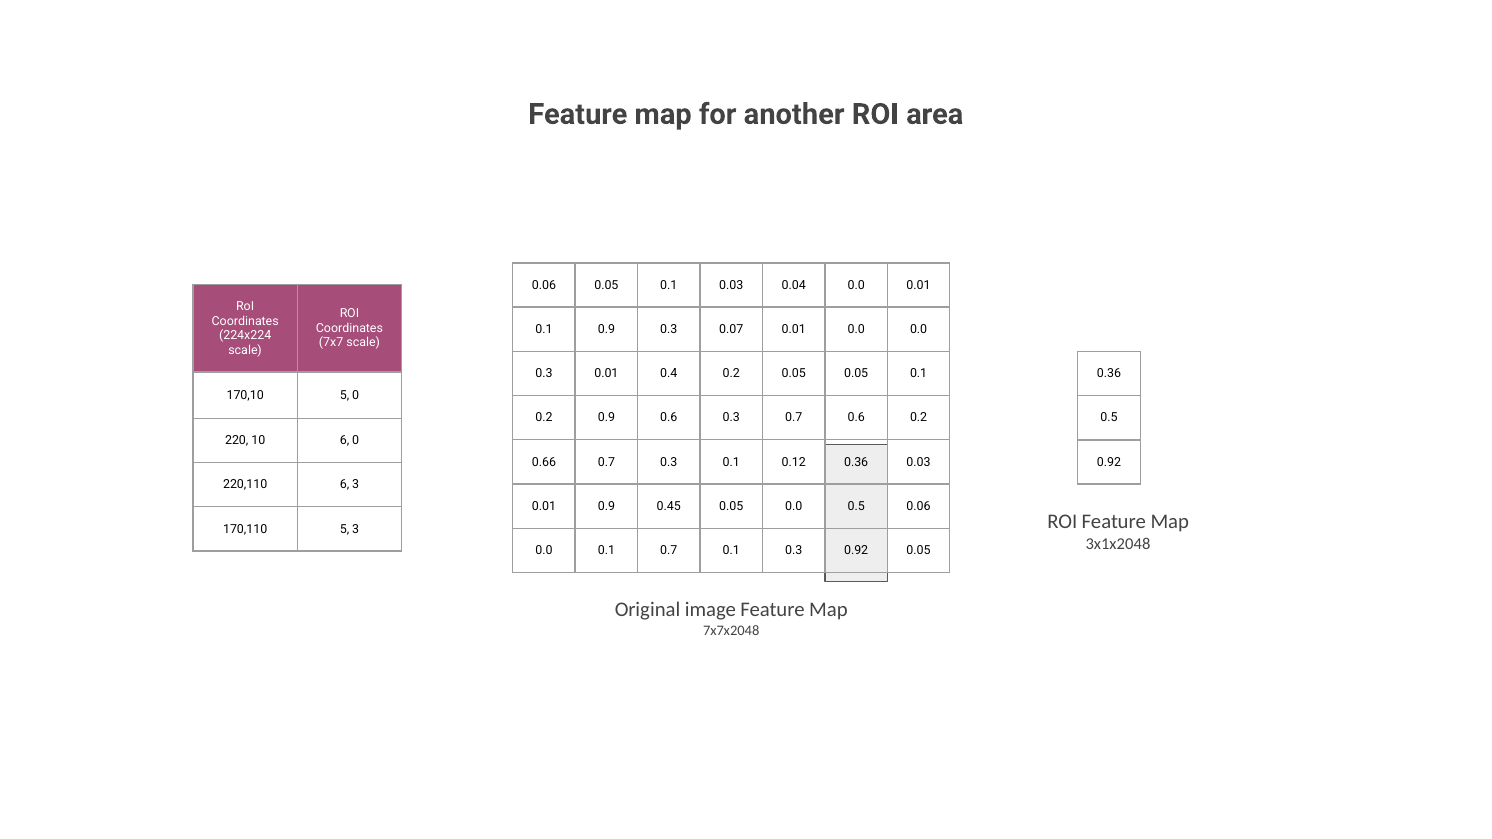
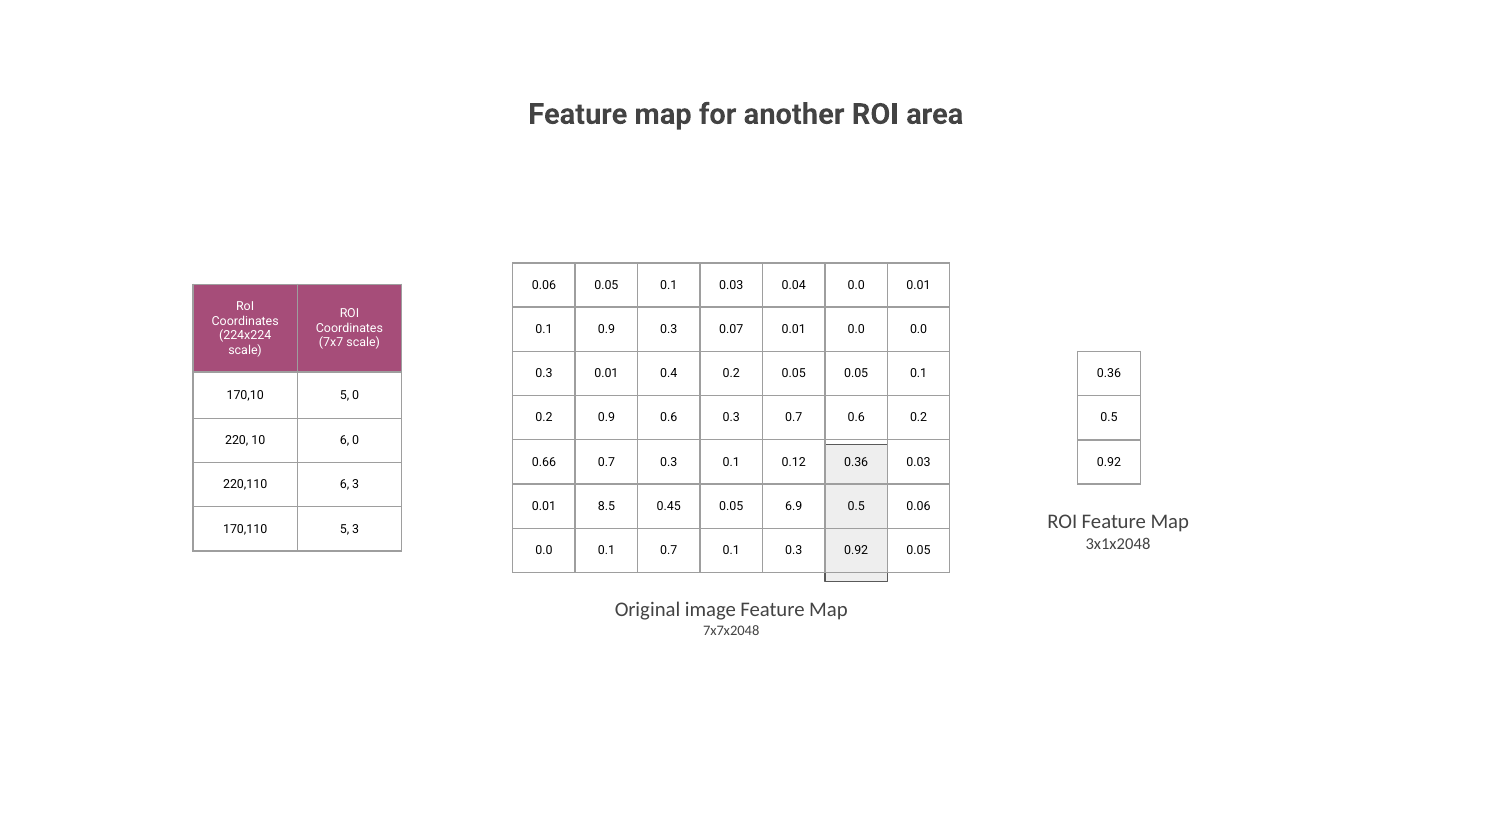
0.01 0.9: 0.9 -> 8.5 (606, 506)
0.05 0.0: 0.0 -> 6.9 (794, 506)
